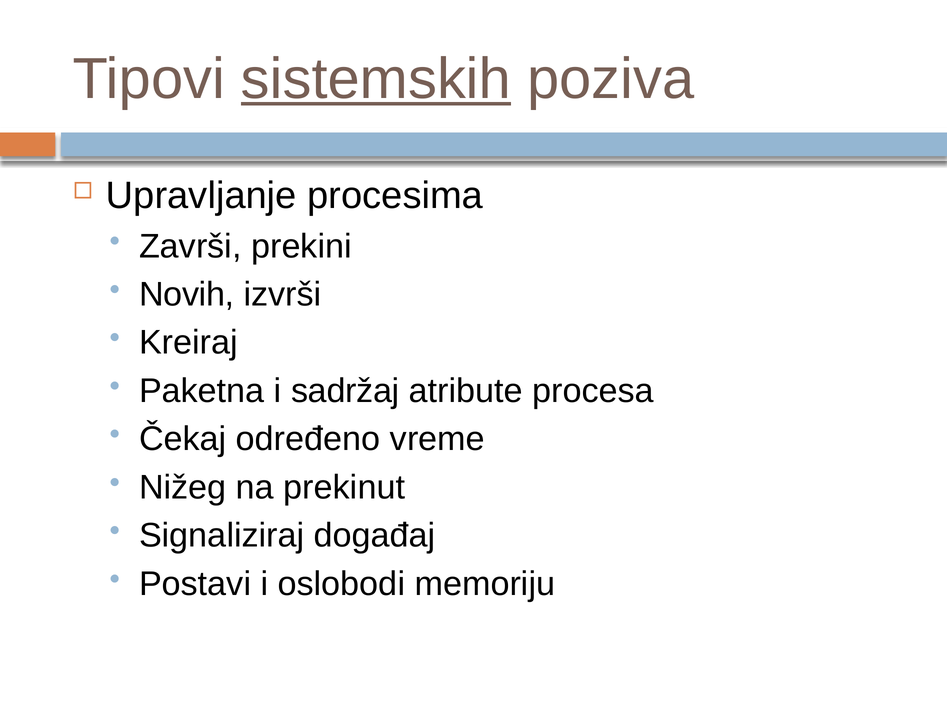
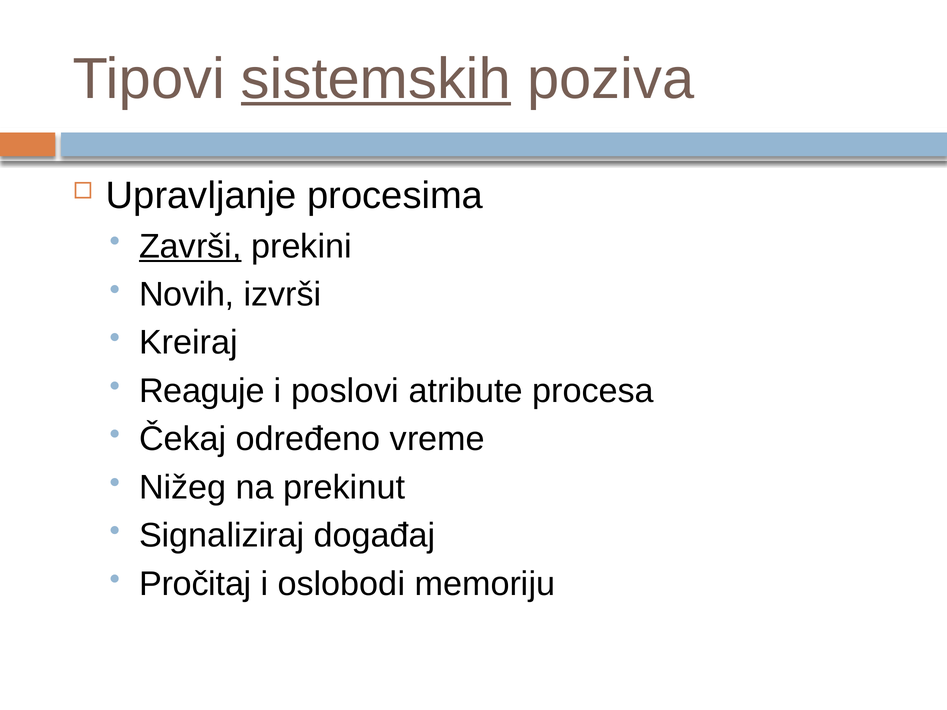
Završi underline: none -> present (190, 246)
Paketna: Paketna -> Reaguje (202, 391)
sadržaj: sadržaj -> poslovi (345, 391)
Postavi: Postavi -> Pročitaj (195, 584)
